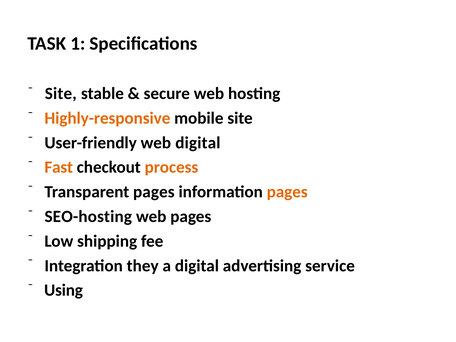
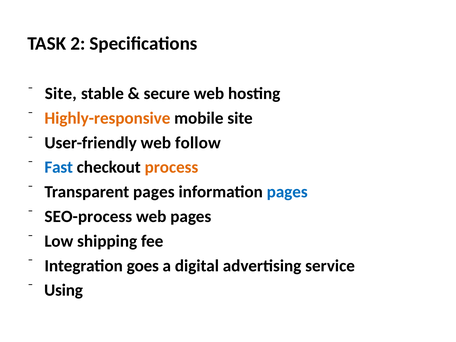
1: 1 -> 2 (78, 44)
web digital: digital -> follow (198, 143)
Fast colour: orange -> blue (59, 167)
pages colour: orange -> blue (287, 192)
SEO-hosting: SEO-hosting -> SEO-process (88, 217)
they: they -> goes (143, 266)
